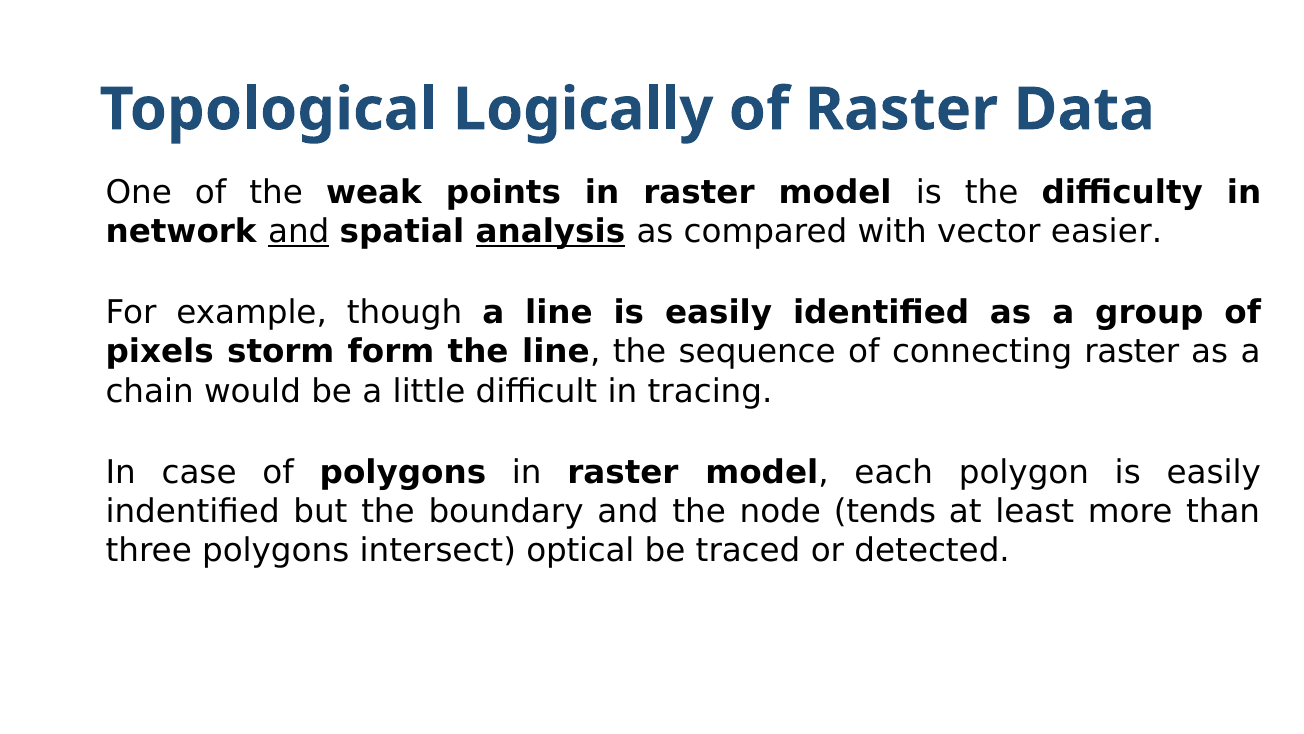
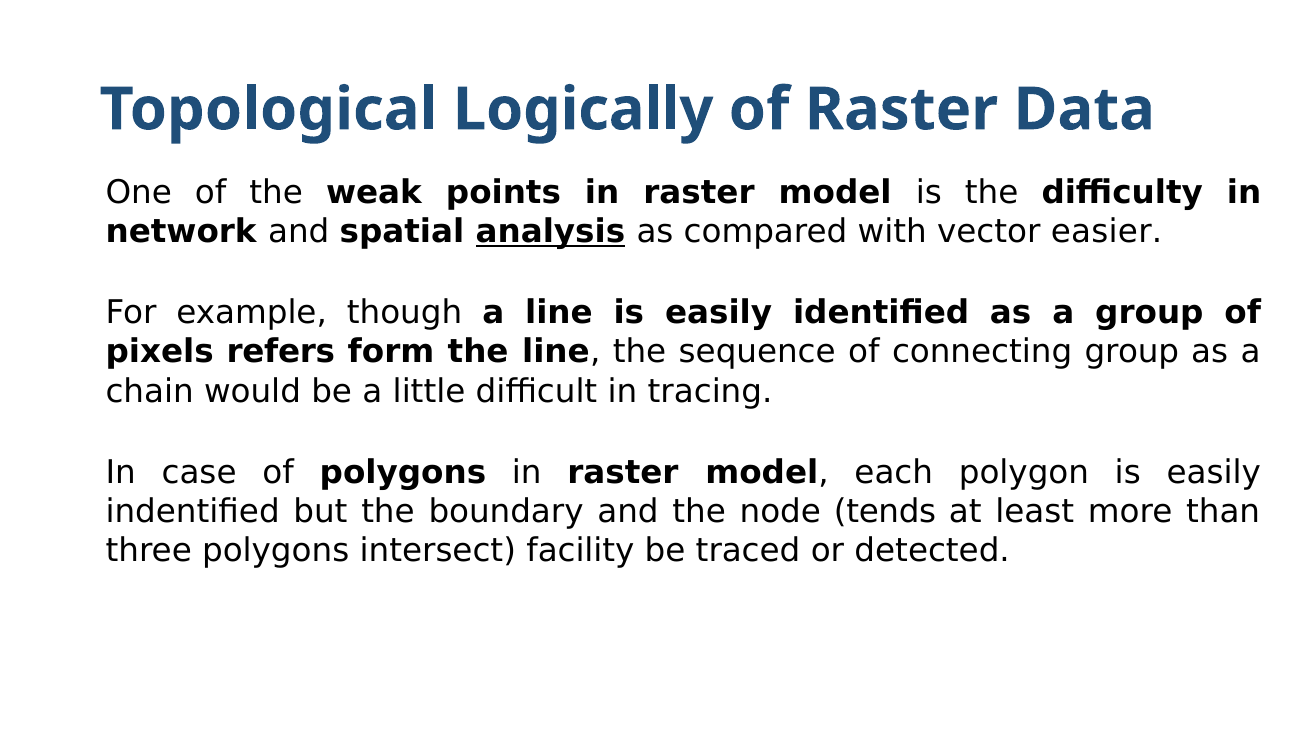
and underline: present -> none (299, 232)
storm: storm -> refers (281, 352)
connecting raster: raster -> group (1132, 352)
optical: optical -> facility (580, 550)
